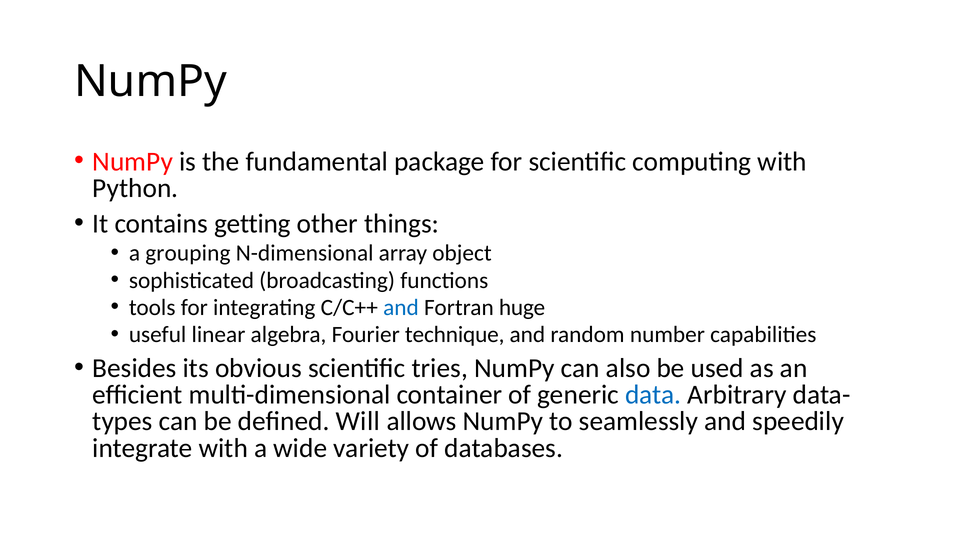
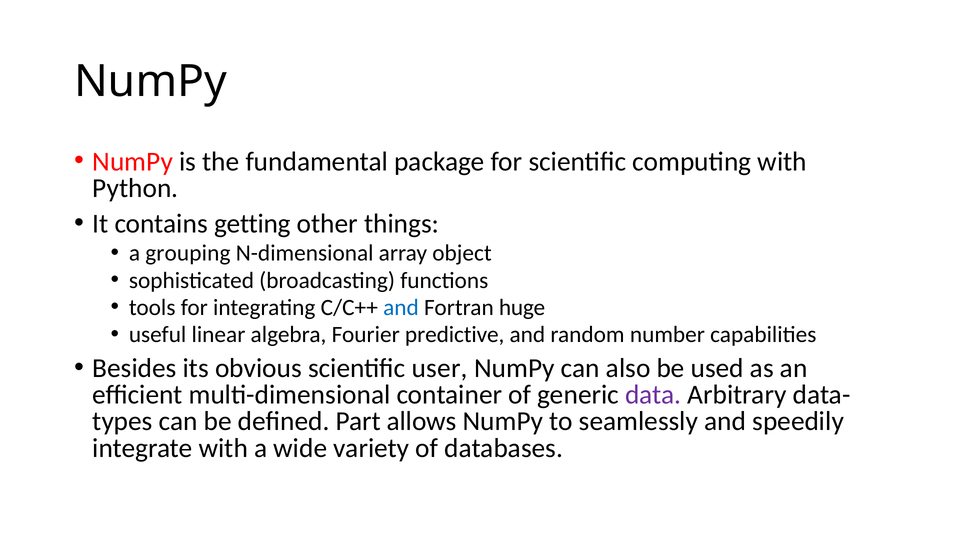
technique: technique -> predictive (455, 335)
tries: tries -> user (440, 368)
data colour: blue -> purple (653, 395)
Will: Will -> Part (358, 422)
